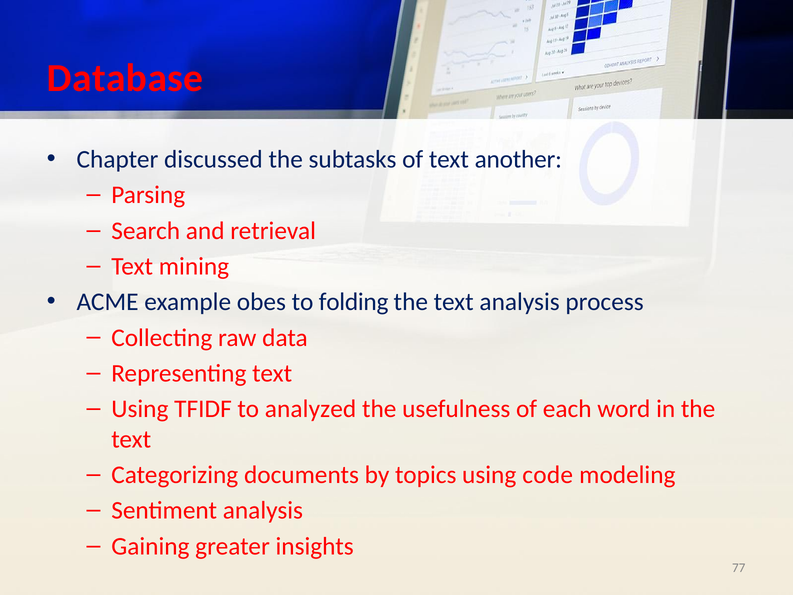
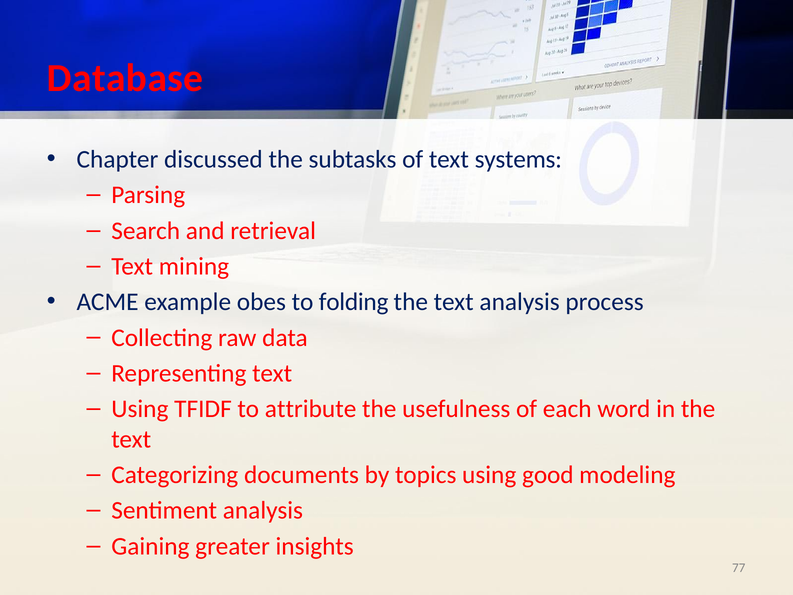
another: another -> systems (518, 159)
analyzed: analyzed -> attribute (311, 409)
code: code -> good (548, 475)
